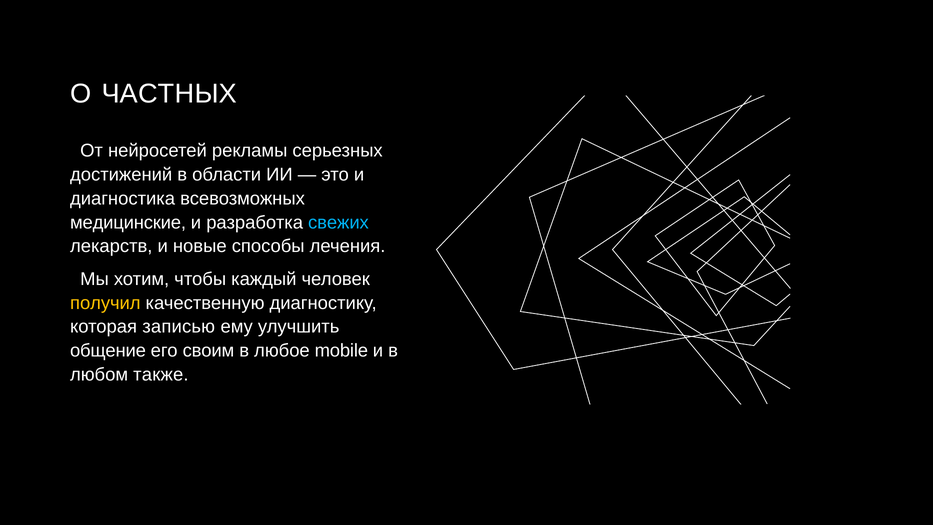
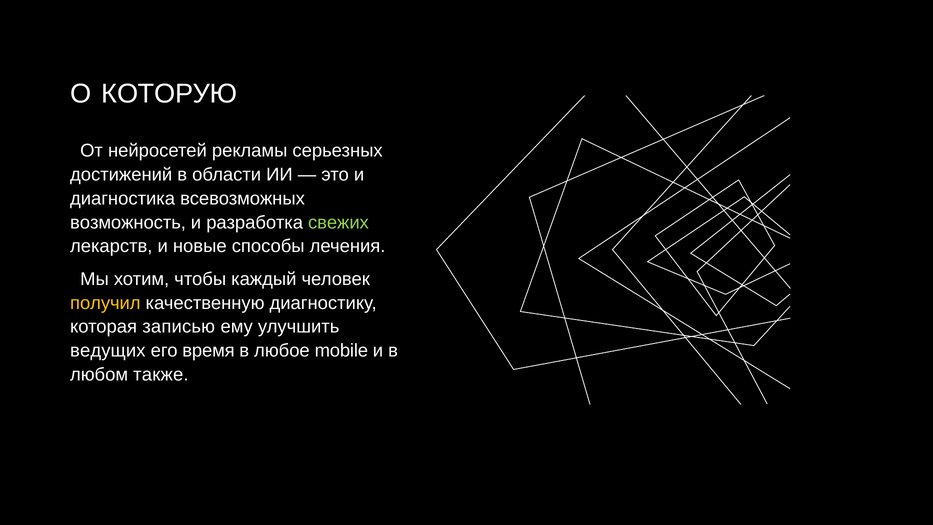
ЧАСТНЫХ: ЧАСТНЫХ -> КОТОРУЮ (169, 94)
медицинские: медицинские -> возможность (128, 222)
свежих colour: light blue -> light green (338, 222)
общение: общение -> ведущих (108, 351)
своим: своим -> время (208, 351)
